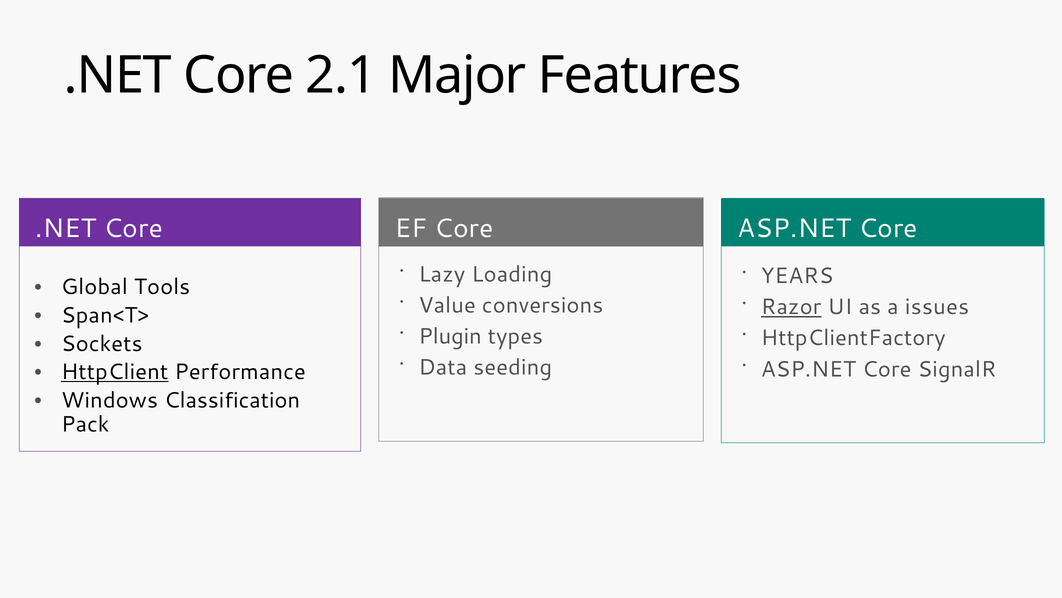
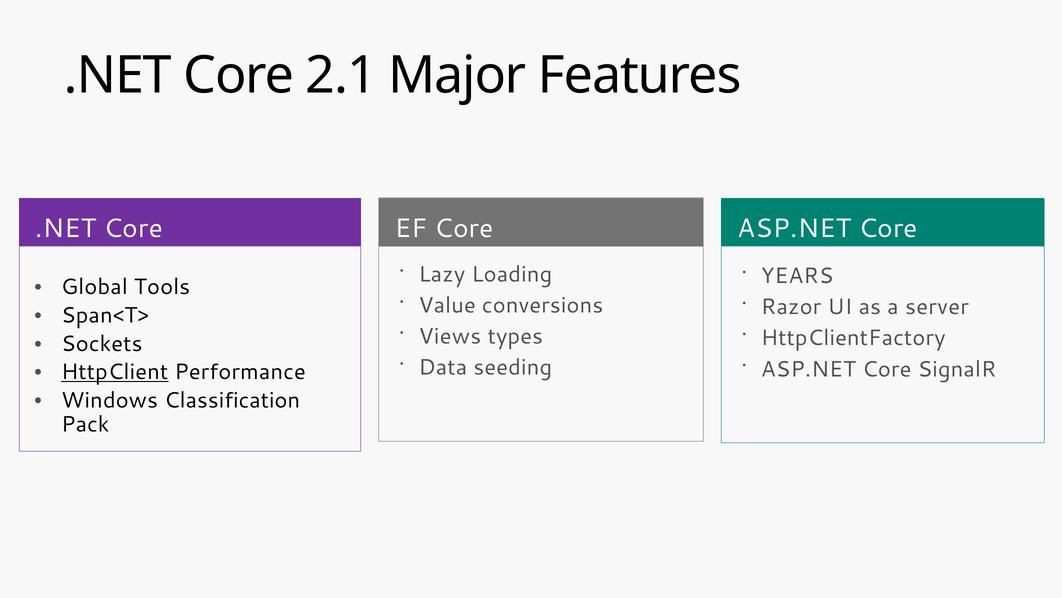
Razor underline: present -> none (791, 307)
issues: issues -> server (937, 307)
Plugin: Plugin -> Views (450, 336)
